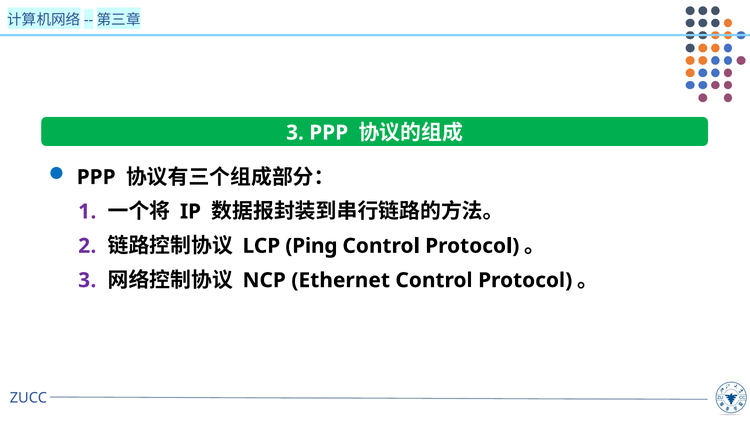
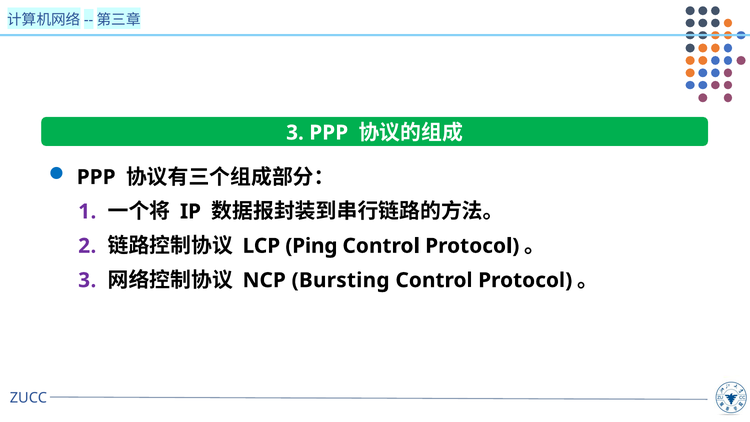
Ethernet: Ethernet -> Bursting (341, 280)
